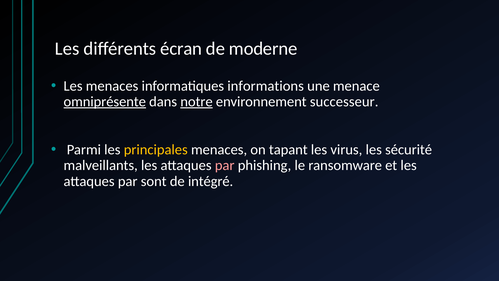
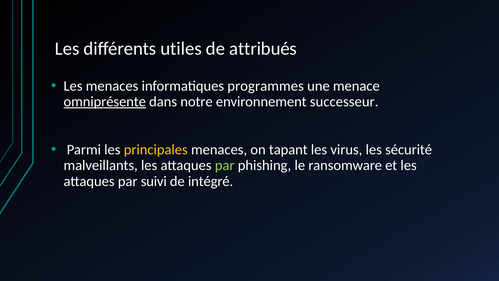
écran: écran -> utiles (181, 49)
moderne: moderne -> attribués (263, 49)
informations: informations -> programmes (266, 86)
notre underline: present -> none (197, 102)
par colour: pink -> light green (225, 165)
sont: sont -> suivi (154, 181)
